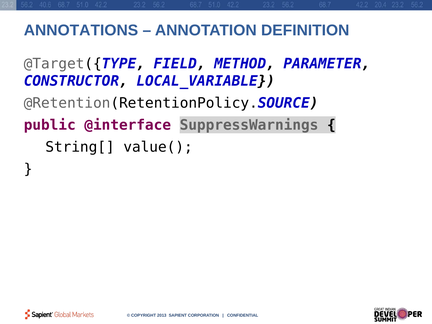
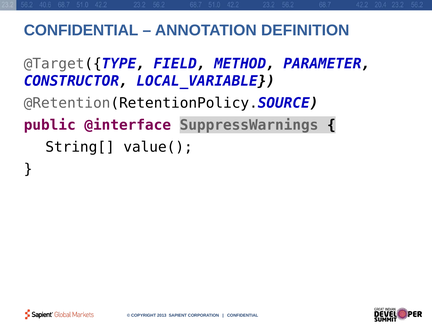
ANNOTATIONS: ANNOTATIONS -> CONFIDENTIAL (81, 30)
